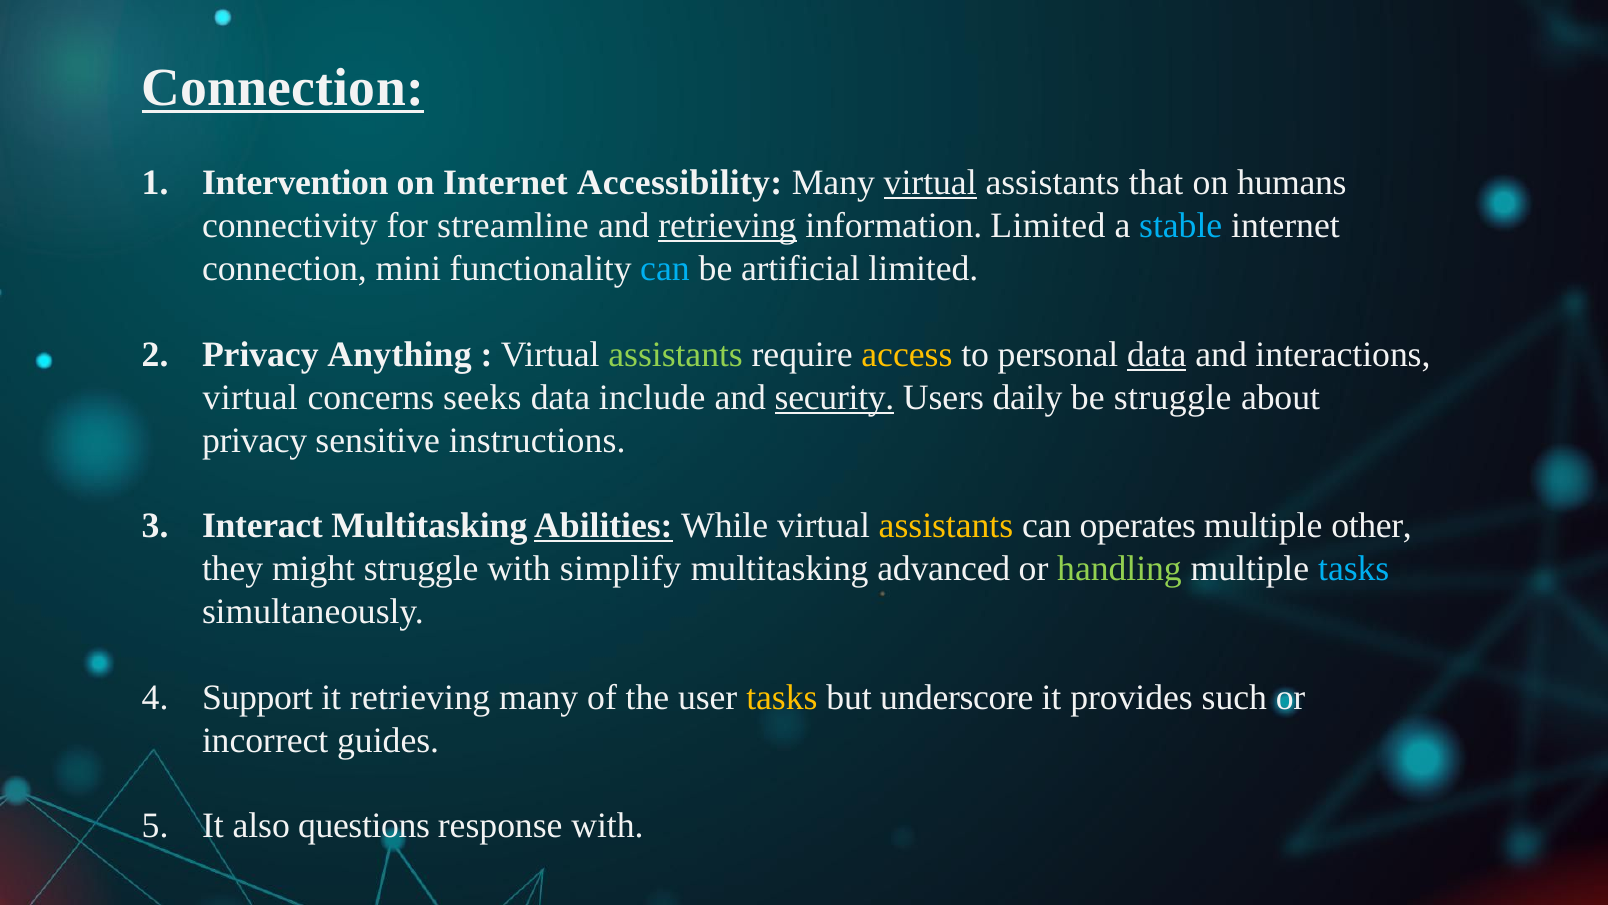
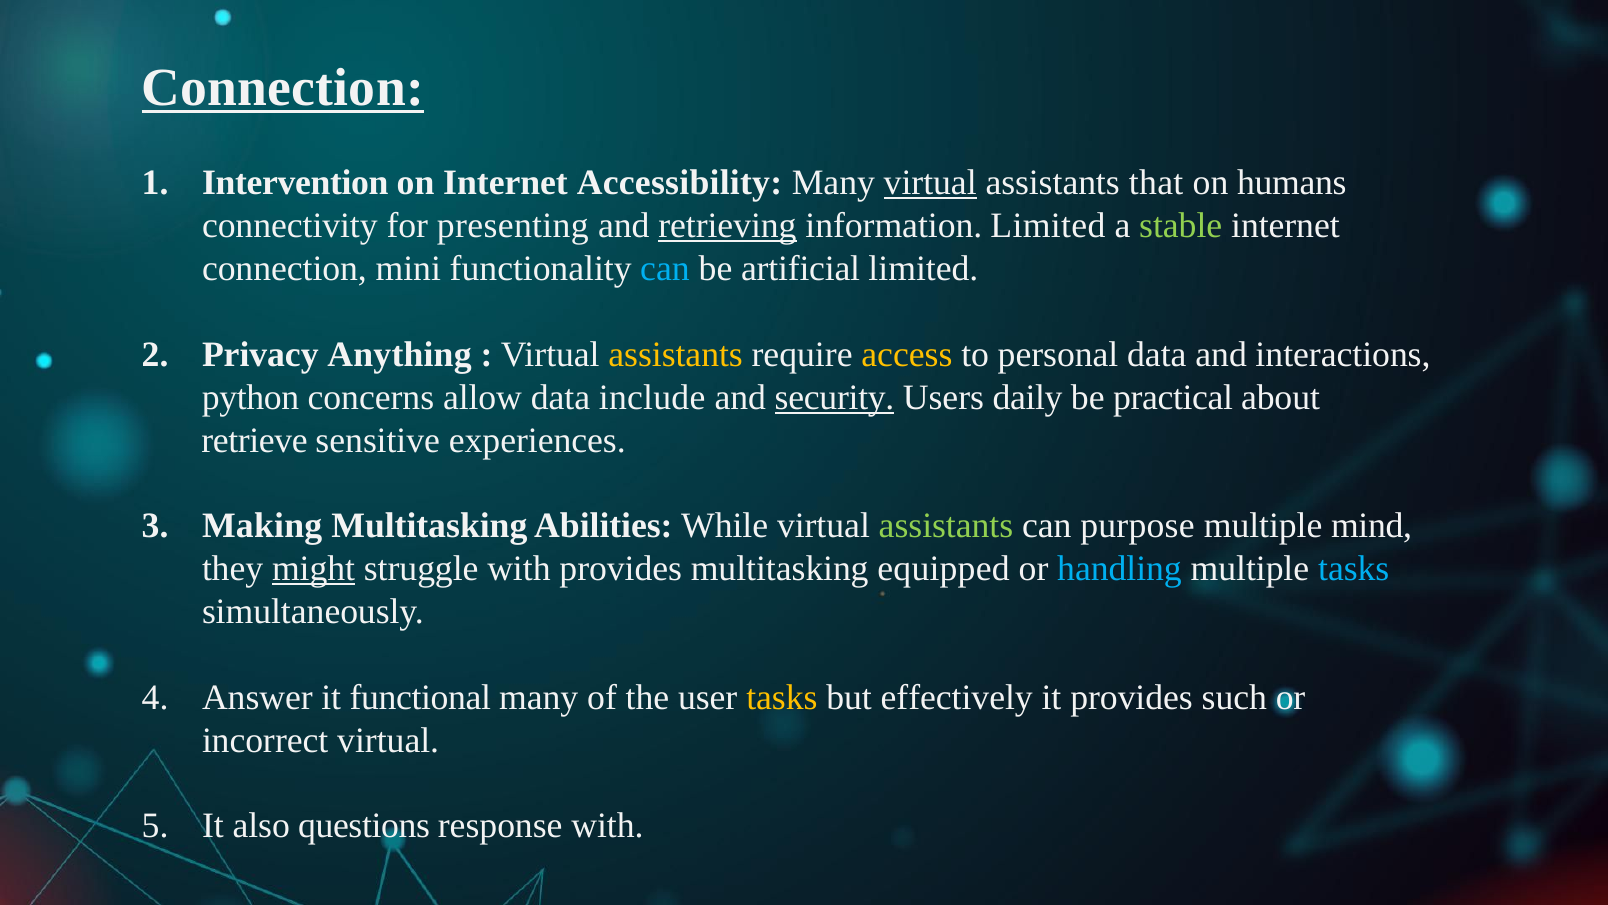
streamline: streamline -> presenting (513, 226)
stable colour: light blue -> light green (1181, 226)
assistants colour: light green -> yellow (676, 354)
data underline: present -> none (1157, 354)
virtual: virtual -> python (251, 397)
seeks: seeks -> allow (483, 397)
be struggle: struggle -> practical (1173, 397)
privacy: privacy -> retrieve (255, 440)
instructions: instructions -> experiences (537, 440)
Interact: Interact -> Making (262, 526)
Abilities underline: present -> none (603, 526)
assistants colour: yellow -> light green (946, 526)
operates: operates -> purpose (1138, 526)
other: other -> mind (1372, 526)
might underline: none -> present (314, 569)
with simplify: simplify -> provides (621, 569)
advanced: advanced -> equipped (944, 569)
handling colour: light green -> light blue (1119, 569)
Support: Support -> Answer (257, 697)
it retrieving: retrieving -> functional (420, 697)
underscore: underscore -> effectively (957, 697)
incorrect guides: guides -> virtual (388, 740)
